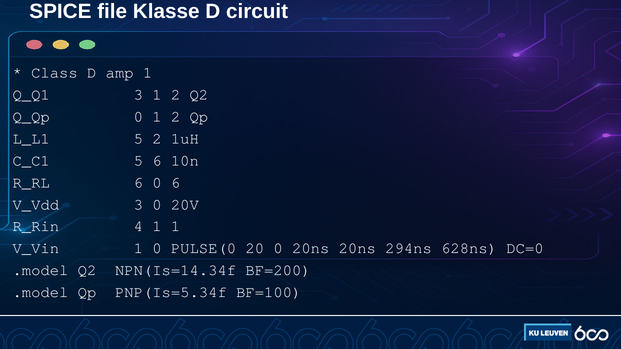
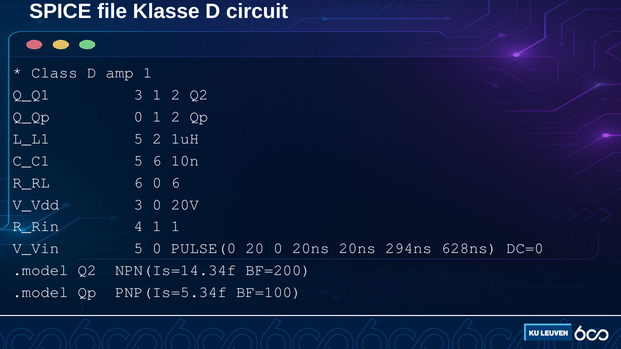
V_Vin 1: 1 -> 5 (138, 249)
